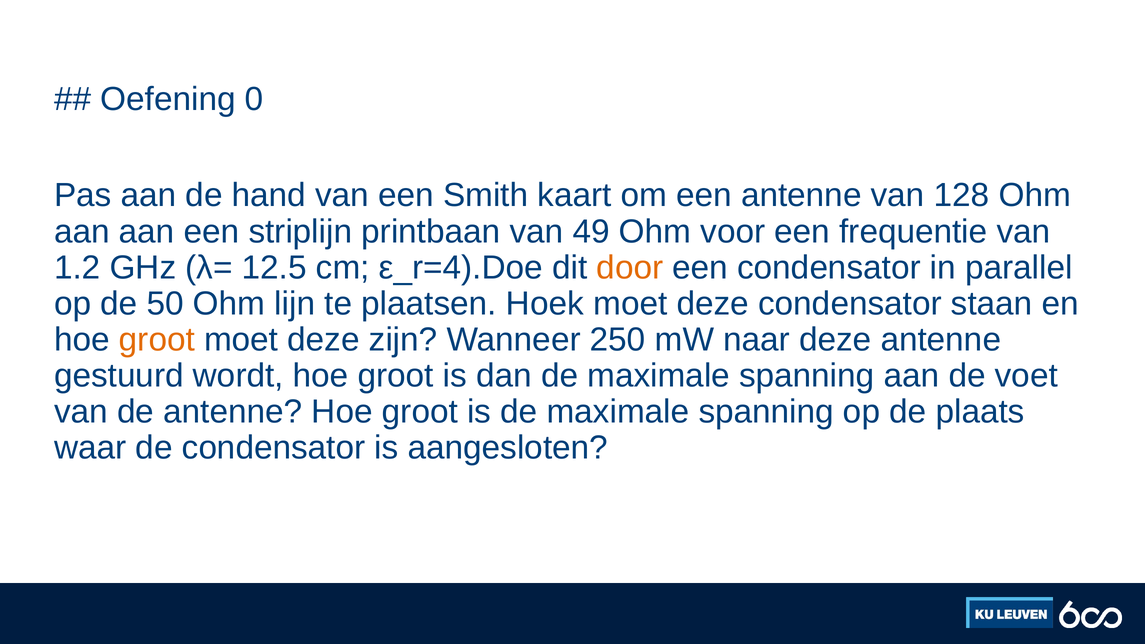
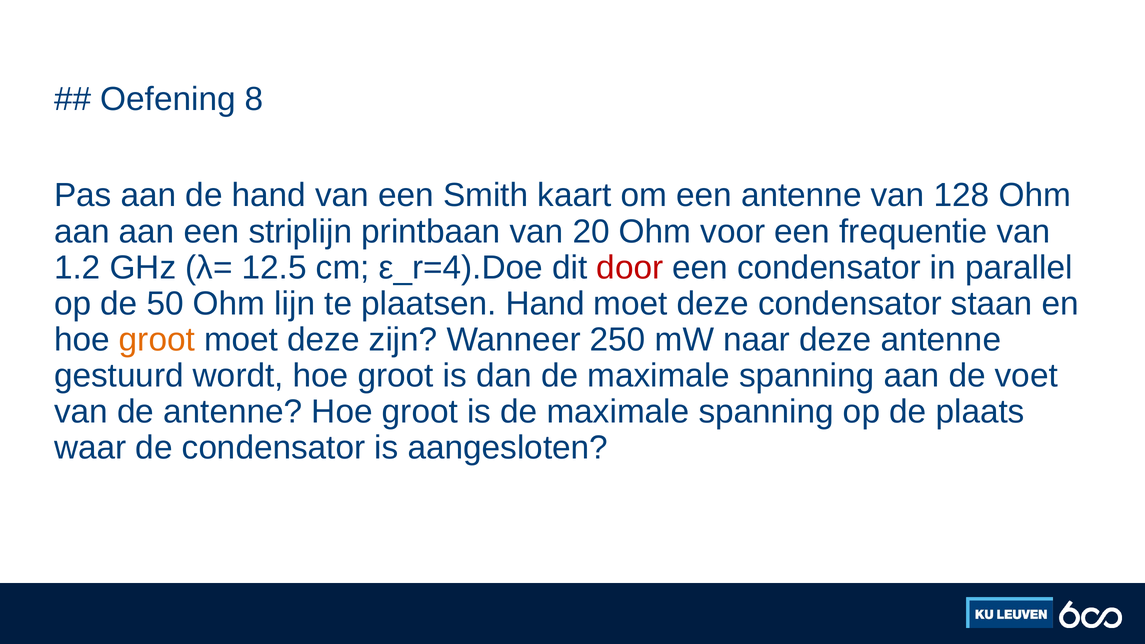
0: 0 -> 8 (254, 99)
49: 49 -> 20 (591, 232)
door colour: orange -> red (630, 268)
plaatsen Hoek: Hoek -> Hand (545, 304)
